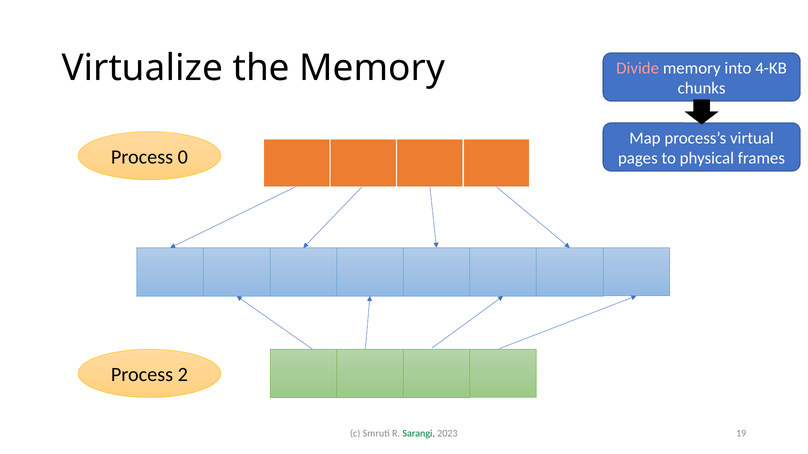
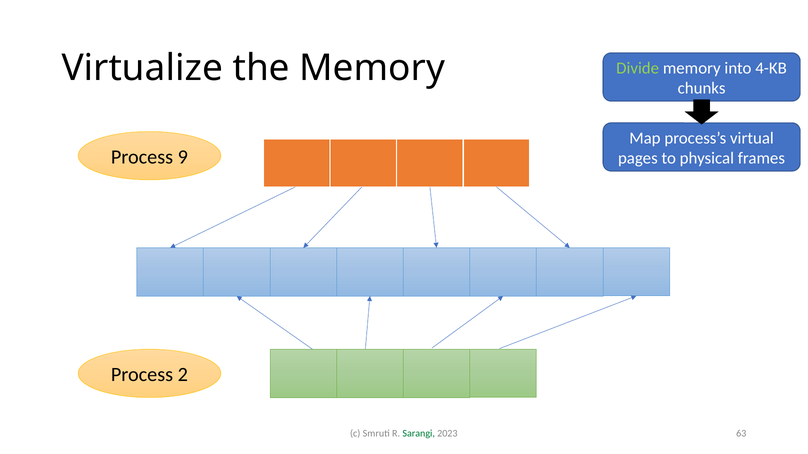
Divide colour: pink -> light green (638, 68)
0: 0 -> 9 (183, 157)
19: 19 -> 63 (741, 434)
